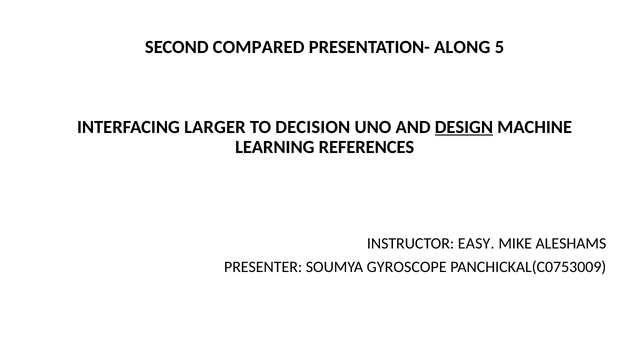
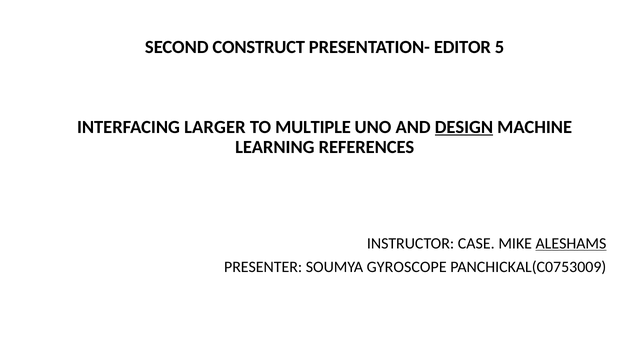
COMPARED: COMPARED -> CONSTRUCT (259, 47)
ALONG: ALONG -> EDITOR (462, 47)
DECISION: DECISION -> MULTIPLE (313, 127)
EASY: EASY -> CASE (476, 244)
ALESHAMS underline: none -> present (571, 244)
